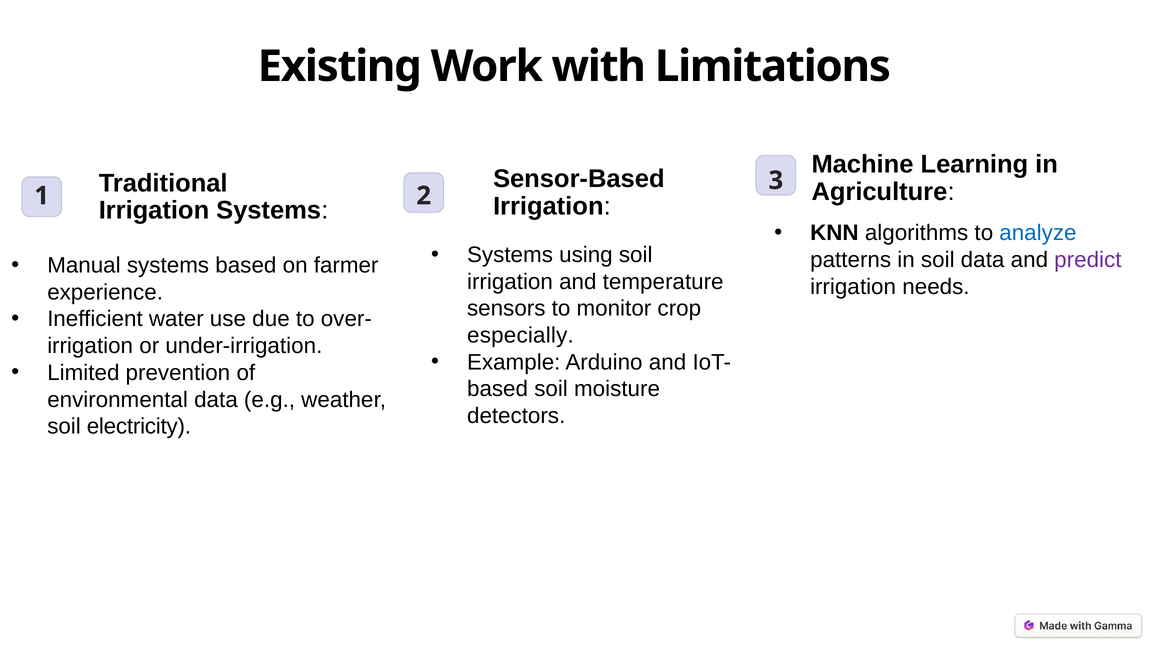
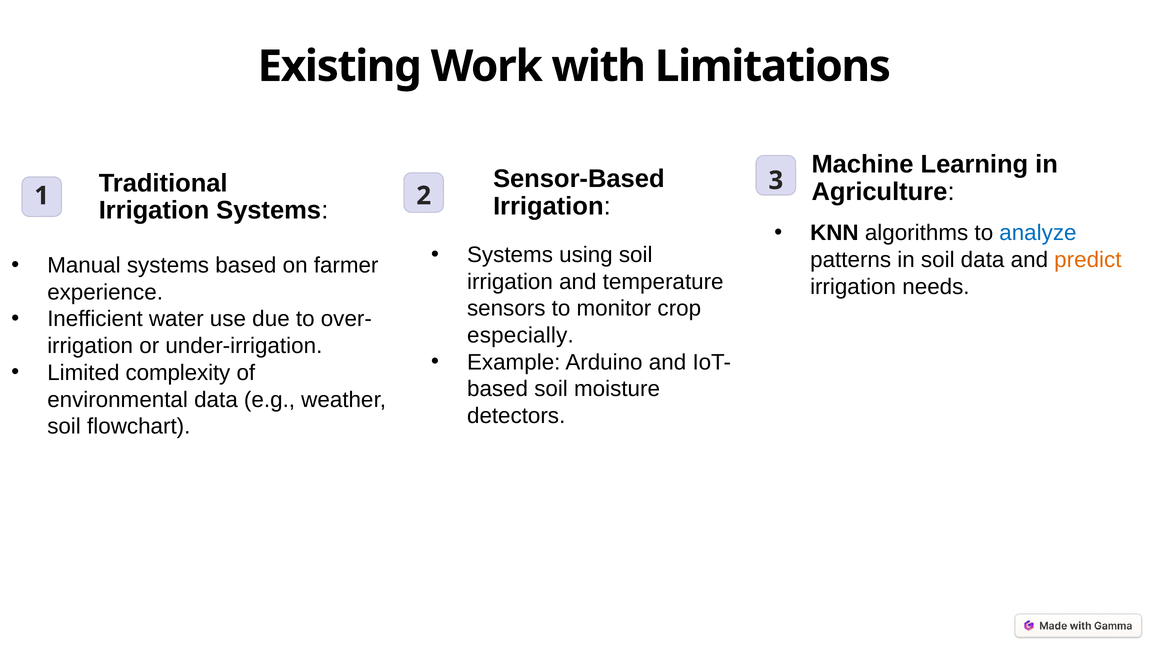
predict colour: purple -> orange (1088, 260)
prevention: prevention -> complexity (178, 373)
electricity: electricity -> flowchart (139, 427)
